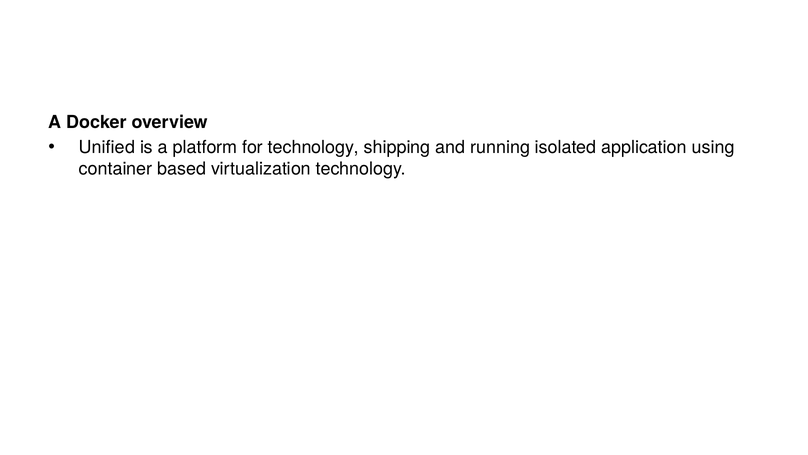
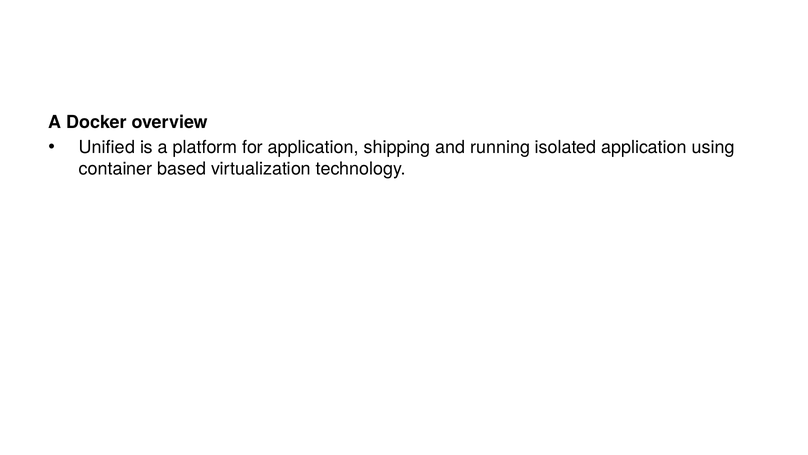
for technology: technology -> application (313, 147)
